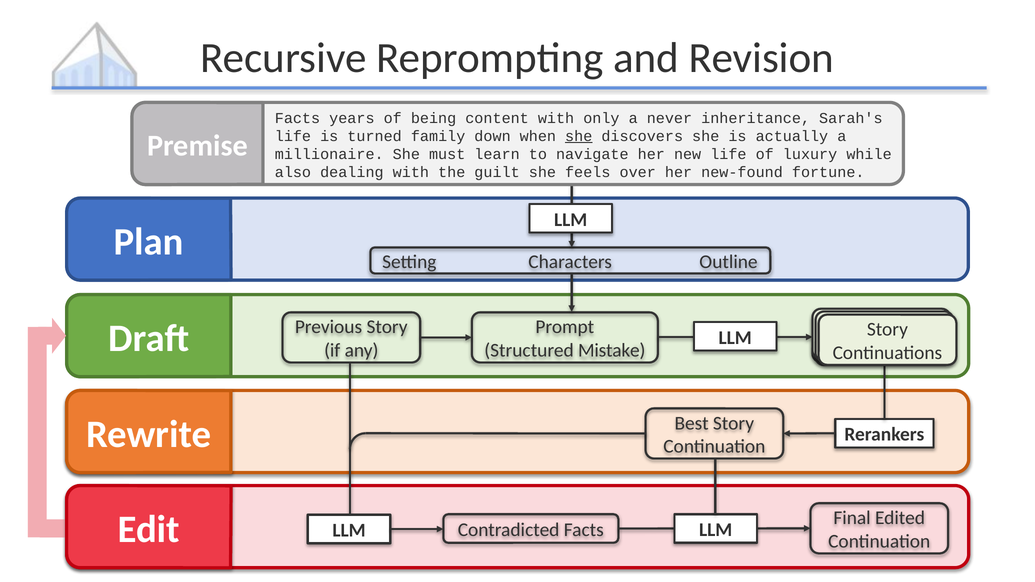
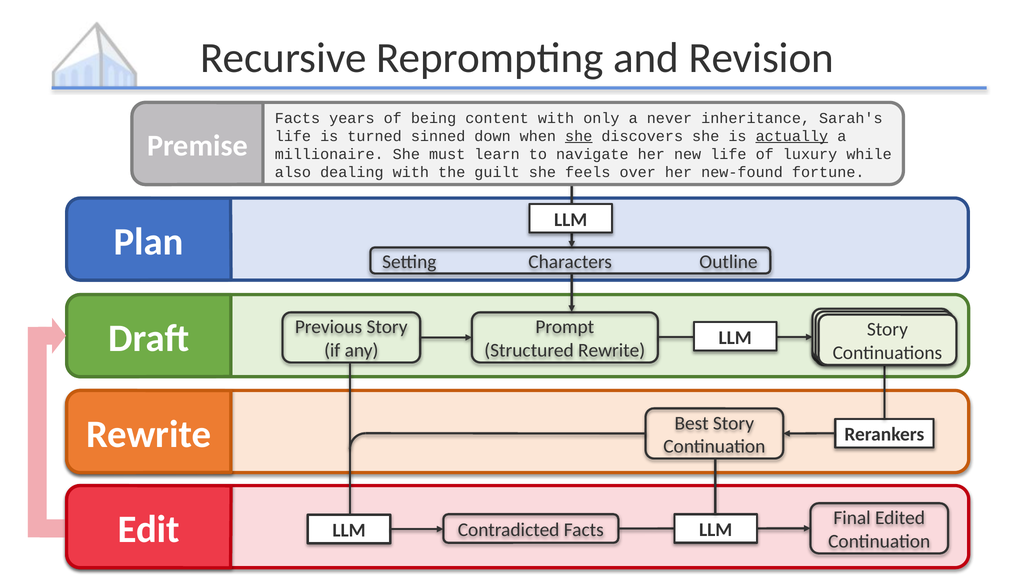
family: family -> sinned (438, 136)
actually underline: none -> present (792, 136)
Structured Mistake: Mistake -> Rewrite (612, 350)
